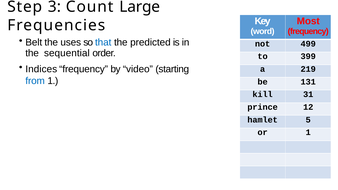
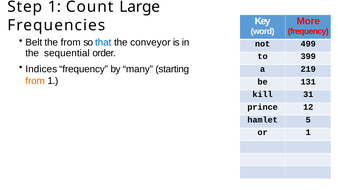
Step 3: 3 -> 1 (54, 7)
Most: Most -> More (308, 21)
the uses: uses -> from (71, 42)
predicted: predicted -> conveyor (150, 42)
video: video -> many (138, 69)
from colour: blue -> orange (35, 81)
